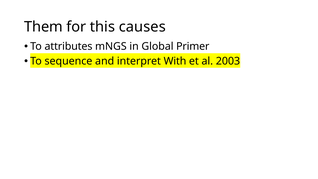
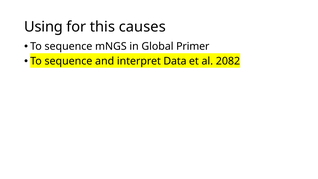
Them: Them -> Using (43, 27)
attributes: attributes -> sequence (68, 46)
With: With -> Data (175, 61)
2003: 2003 -> 2082 (228, 61)
